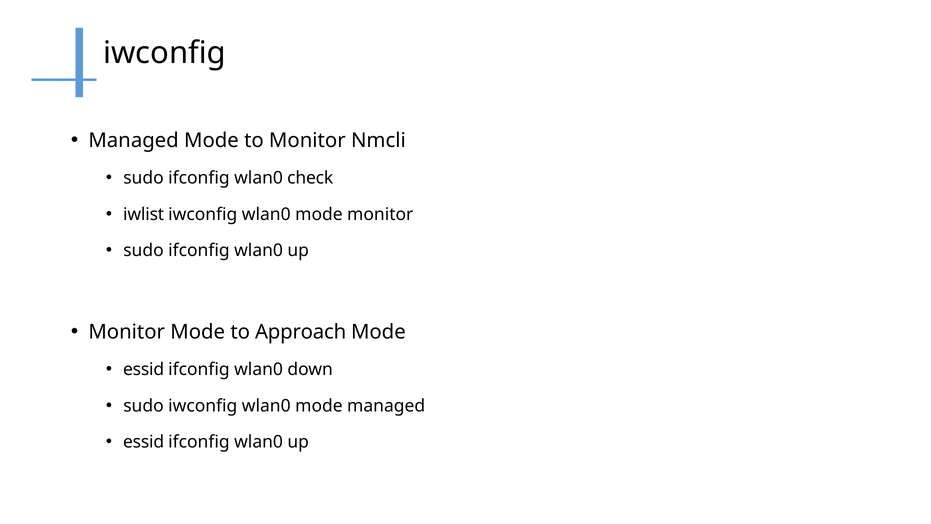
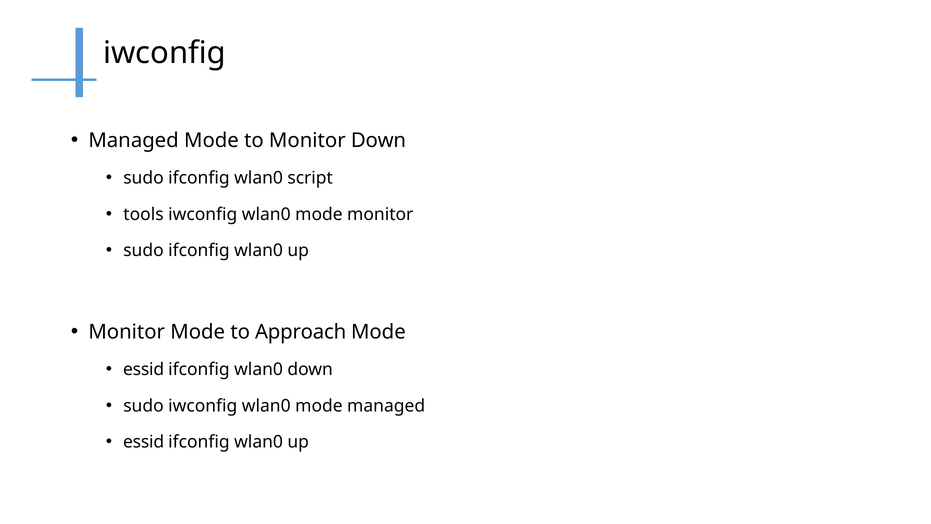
Monitor Nmcli: Nmcli -> Down (378, 140)
check: check -> script (310, 178)
iwlist: iwlist -> tools (144, 214)
